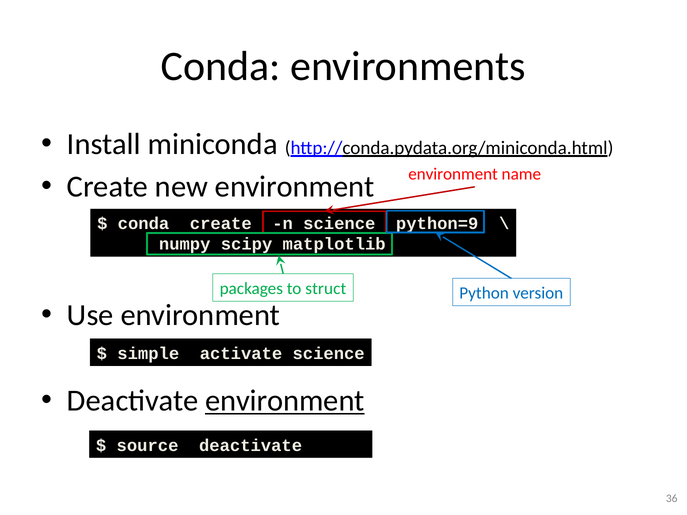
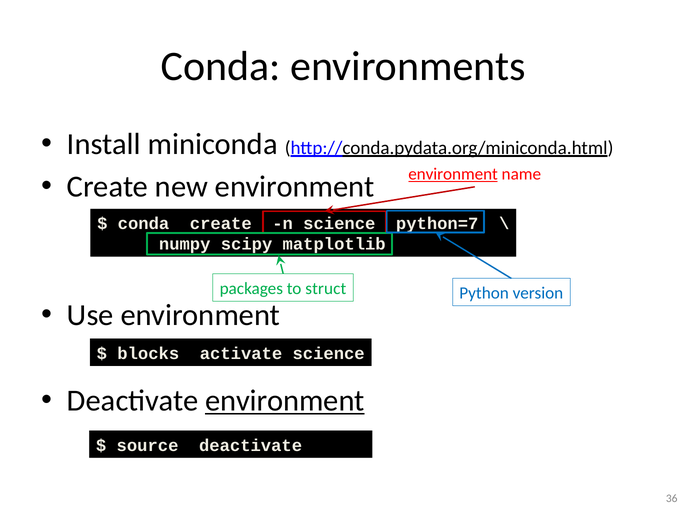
environment underline: none -> present (453, 174)
python=9: python=9 -> python=7 (437, 224)
simple: simple -> blocks (148, 354)
